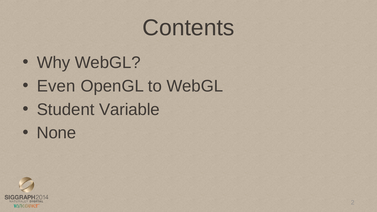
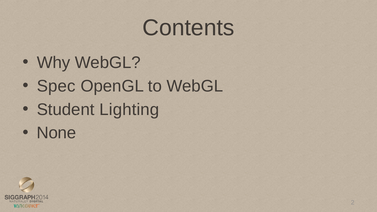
Even: Even -> Spec (56, 86)
Variable: Variable -> Lighting (129, 110)
